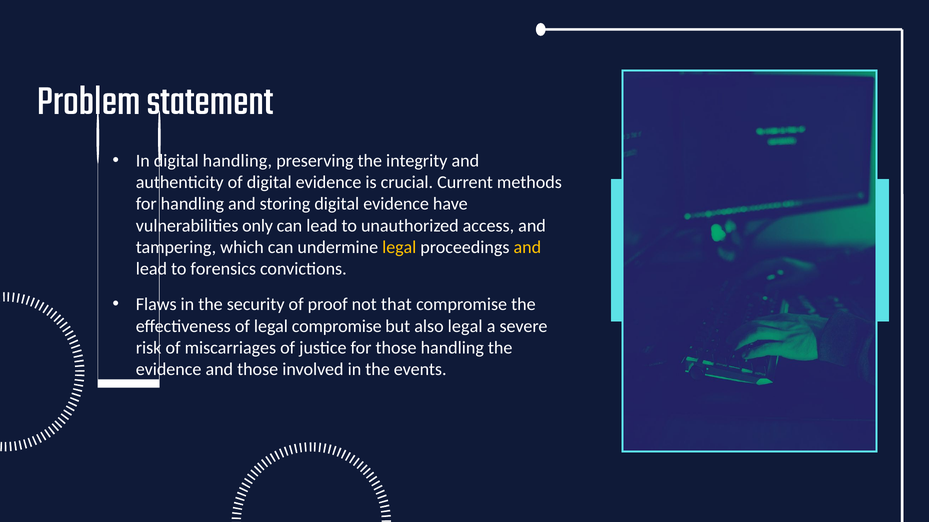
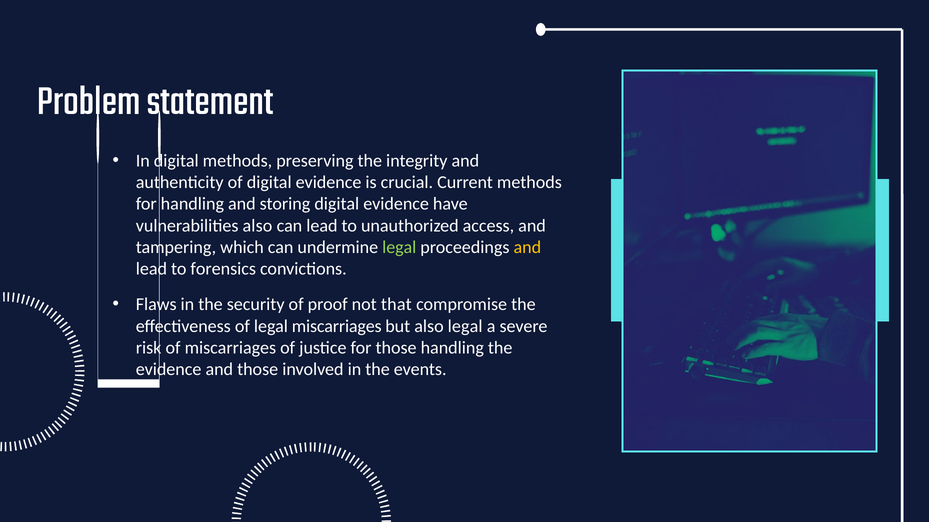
digital handling: handling -> methods (237, 161)
vulnerabilities only: only -> also (257, 226)
legal colour: yellow -> light green (399, 248)
legal compromise: compromise -> miscarriages (337, 327)
